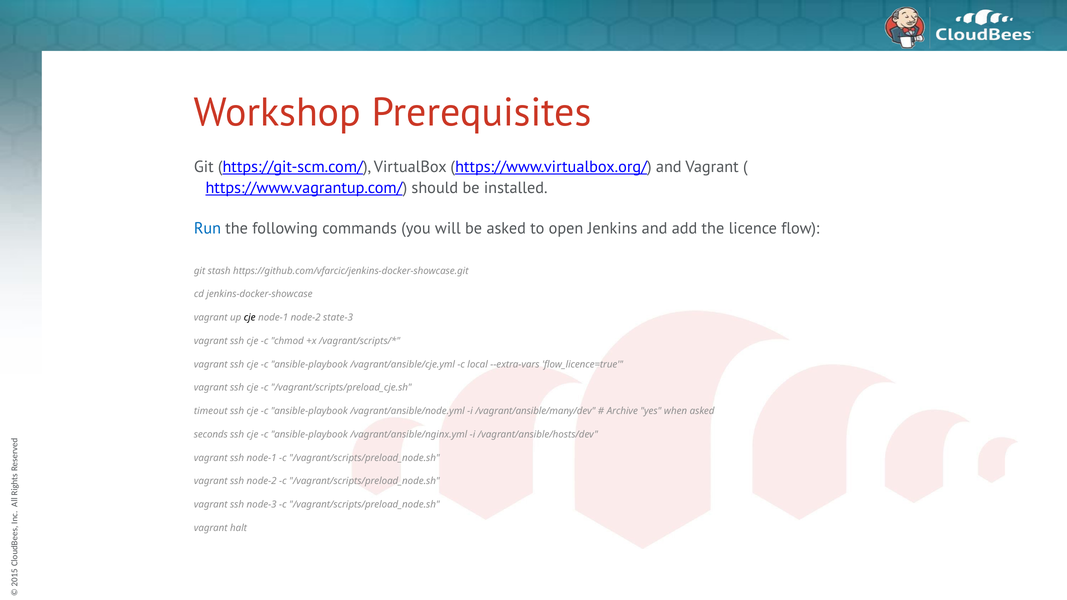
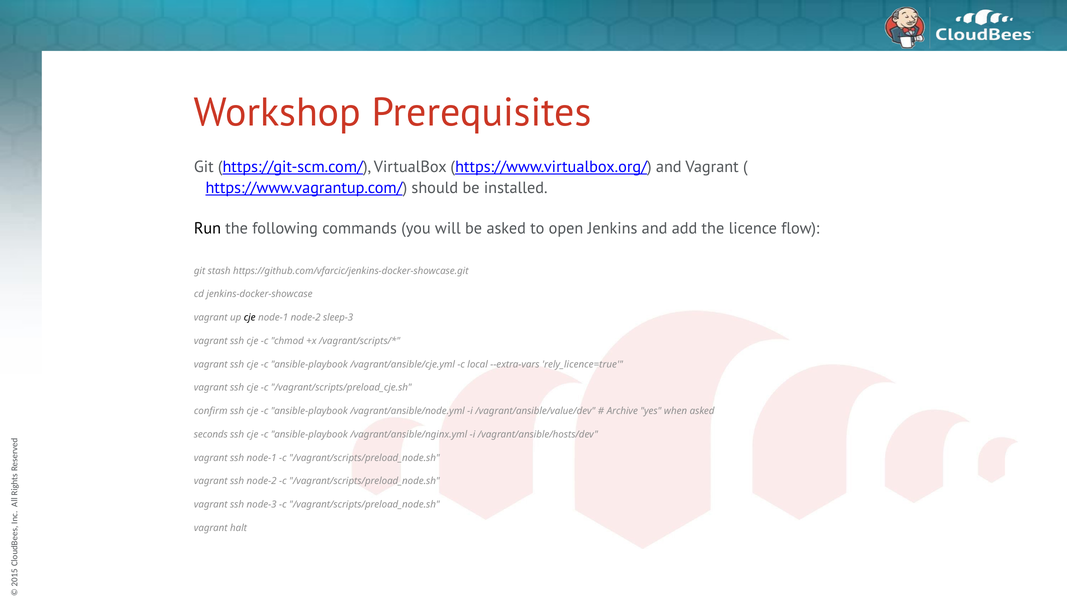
Run colour: blue -> black (207, 229)
state-3: state-3 -> sleep-3 (338, 318)
flow_licence=true: flow_licence=true -> rely_licence=true (583, 364)
timeout: timeout -> confirm (211, 411)
/vagrant/ansible/many/dev: /vagrant/ansible/many/dev -> /vagrant/ansible/value/dev (535, 411)
